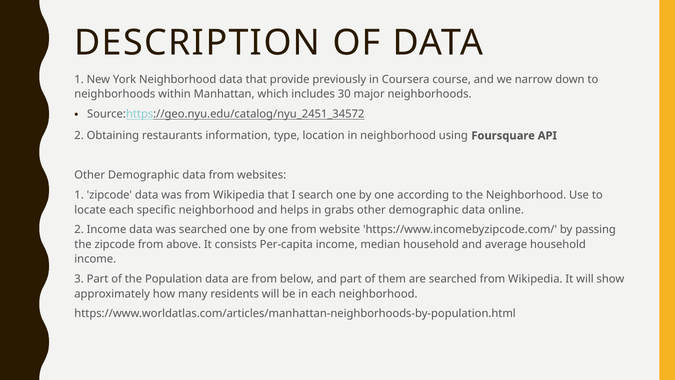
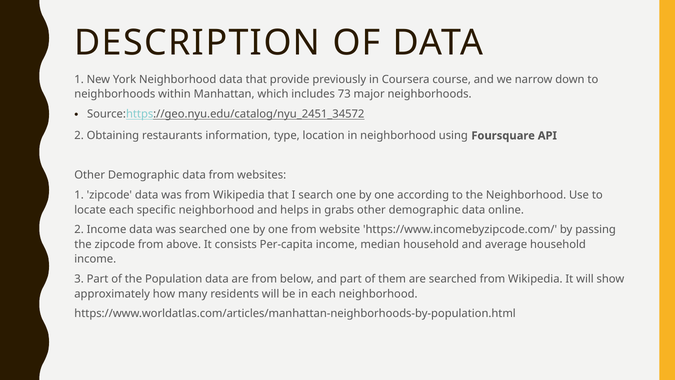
30: 30 -> 73 (344, 94)
